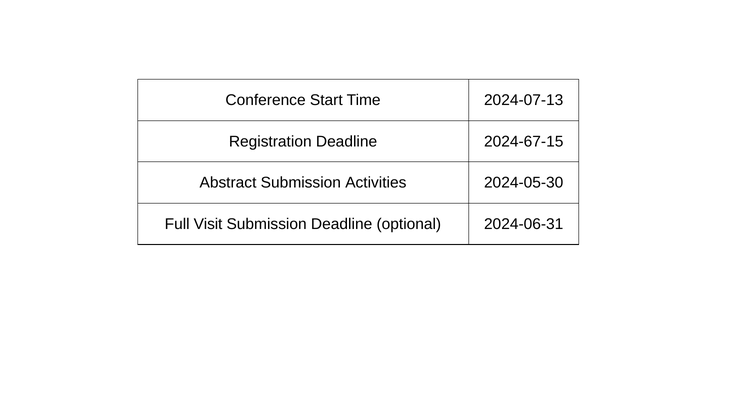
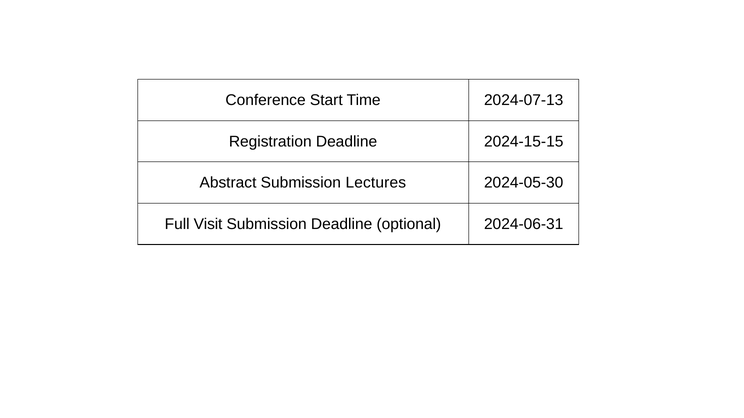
2024-67-15: 2024-67-15 -> 2024-15-15 (524, 142)
Activities: Activities -> Lectures (376, 183)
